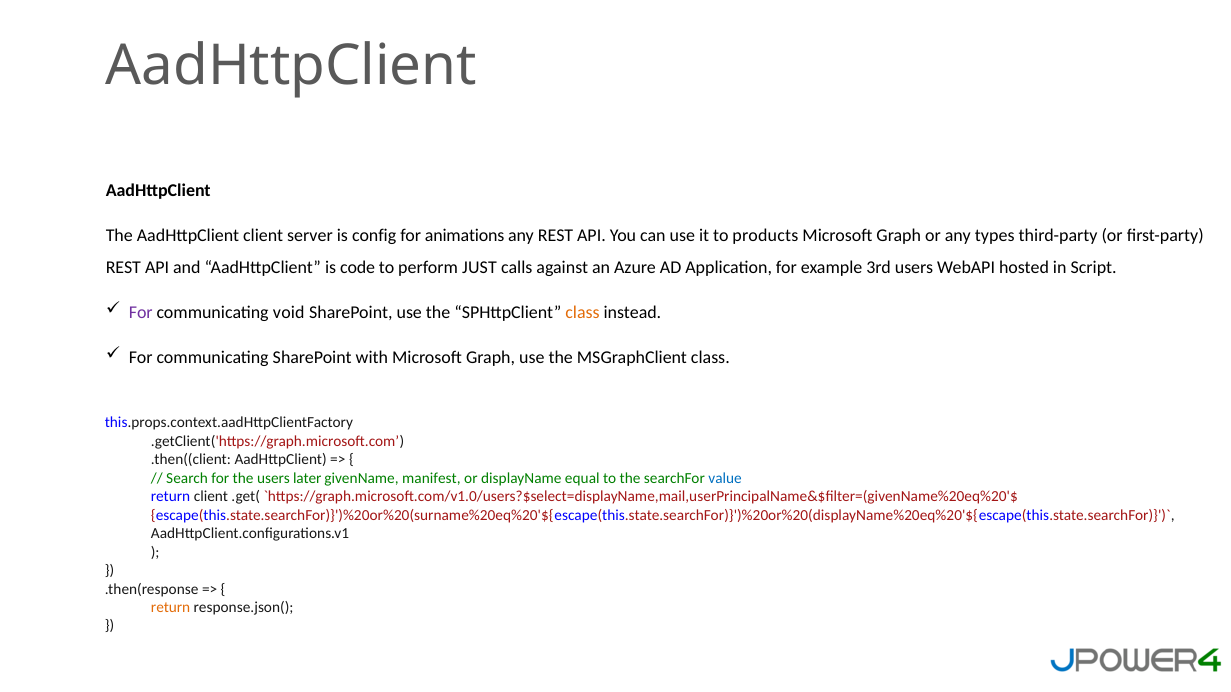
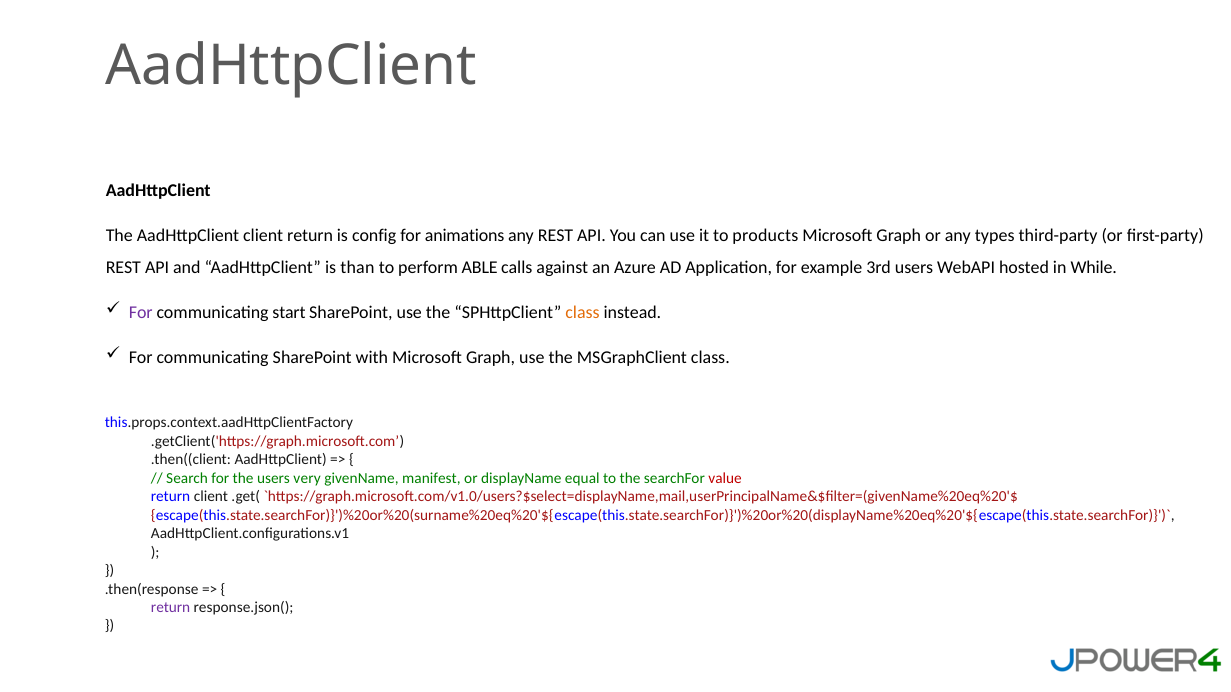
client server: server -> return (310, 235)
code: code -> than (357, 268)
JUST: JUST -> ABLE (480, 268)
Script: Script -> While (1094, 268)
void: void -> start (289, 313)
later: later -> very (307, 478)
value colour: blue -> red (725, 478)
return colour: orange -> purple (171, 608)
